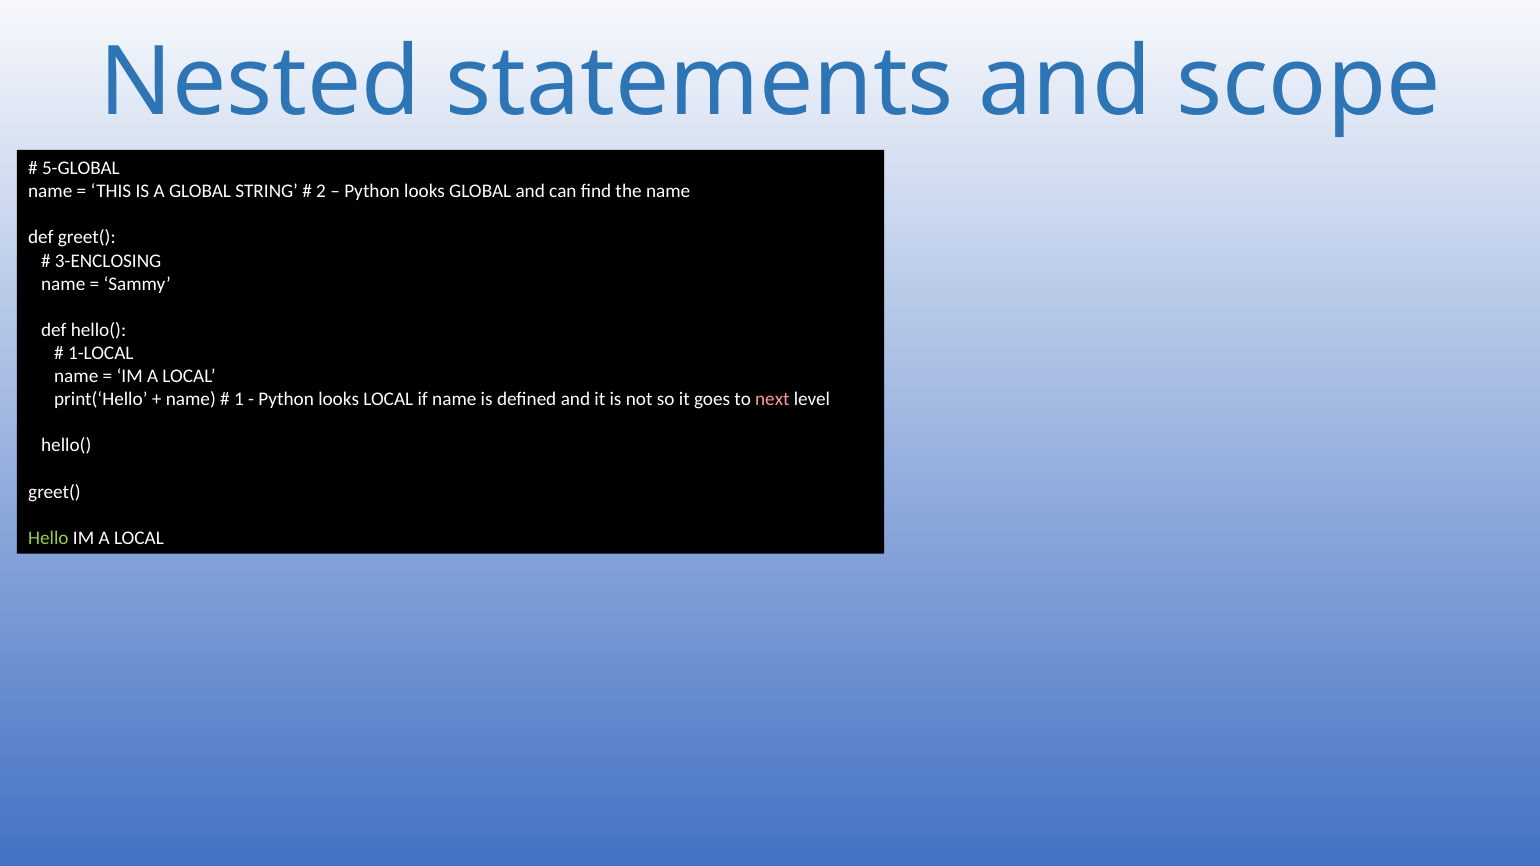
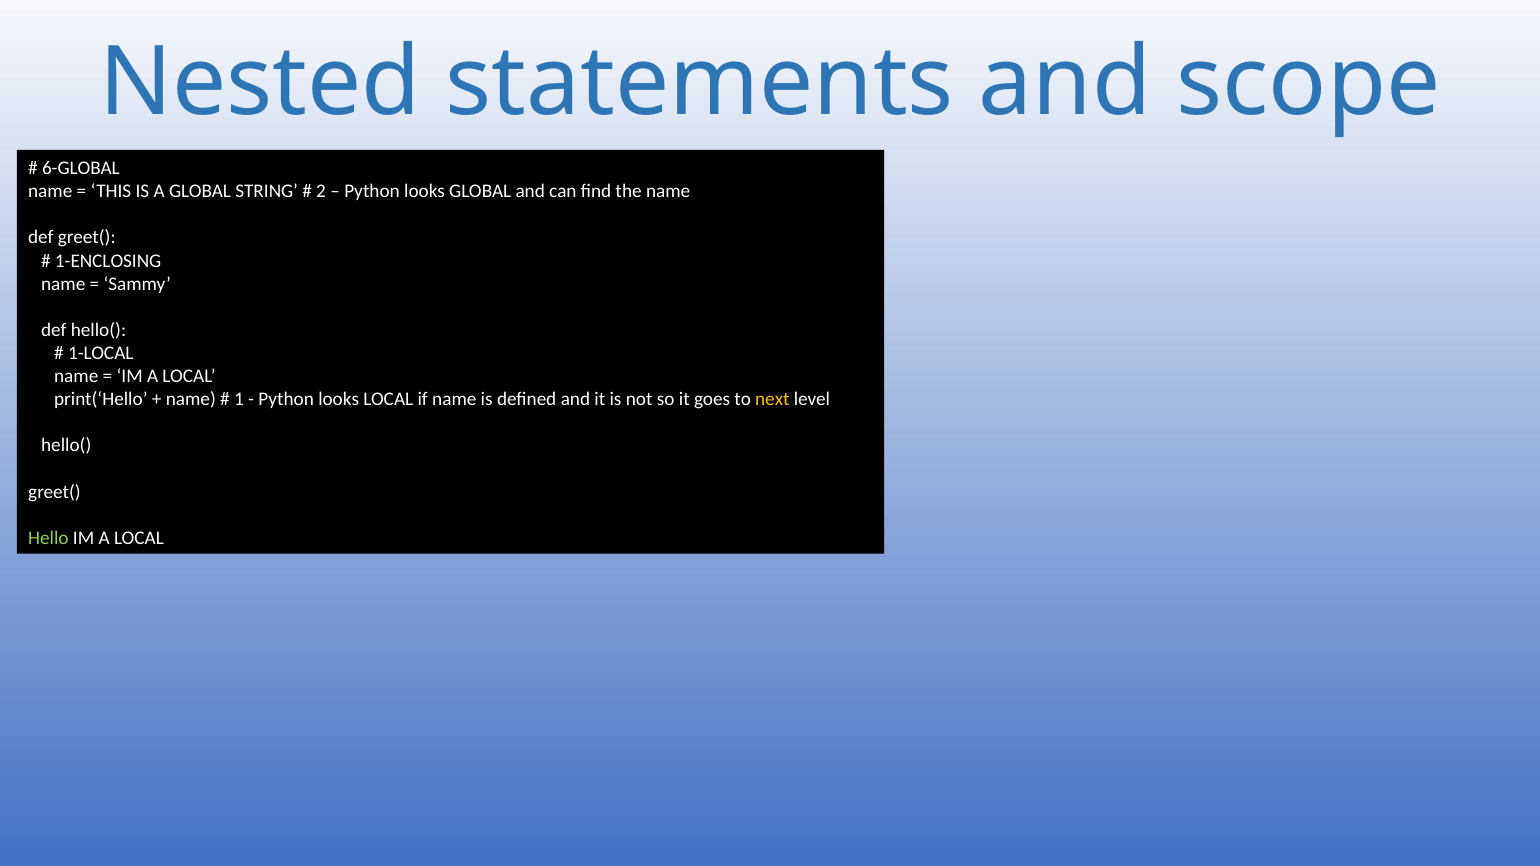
5-GLOBAL: 5-GLOBAL -> 6-GLOBAL (81, 168)
3-ENCLOSING: 3-ENCLOSING -> 1-ENCLOSING (108, 261)
next colour: pink -> yellow (772, 399)
